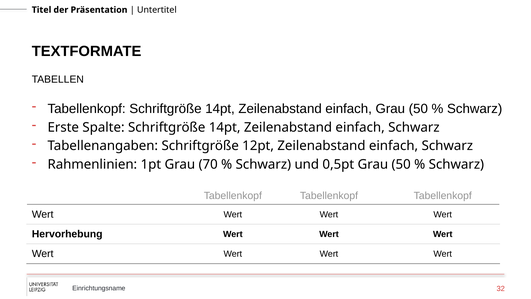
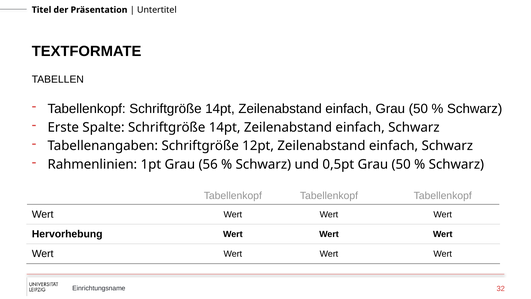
70: 70 -> 56 (208, 164)
